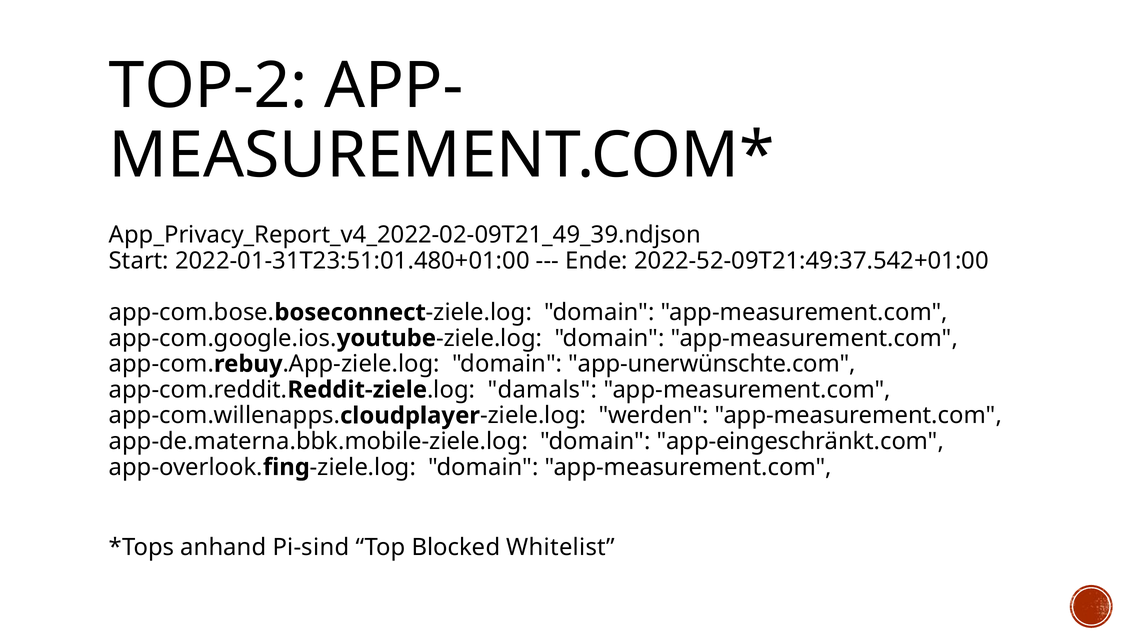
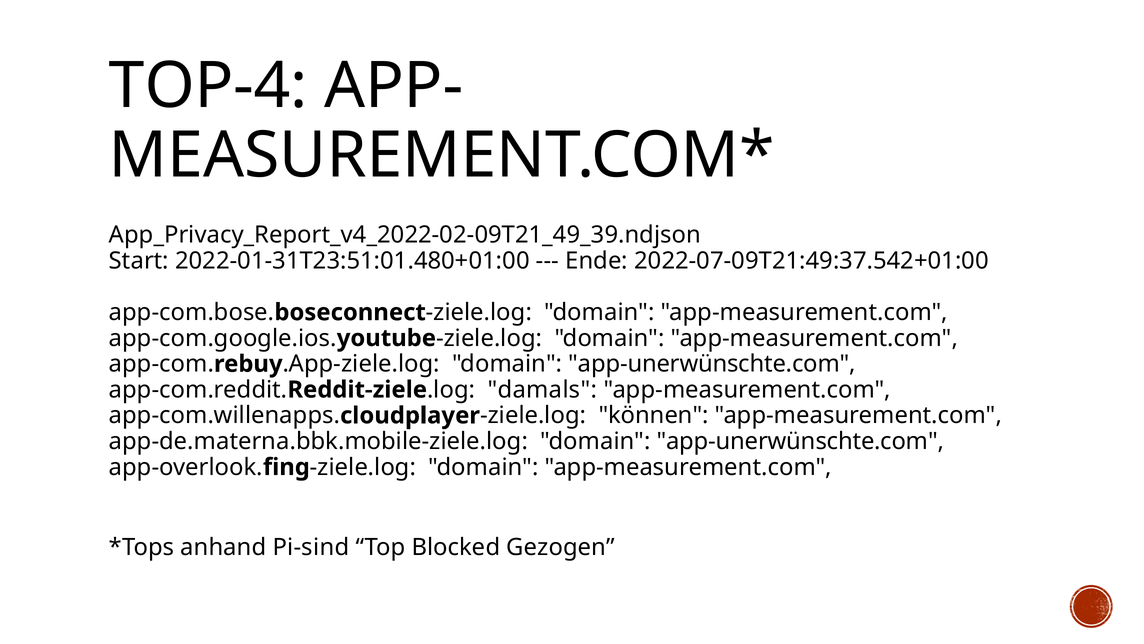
TOP-2: TOP-2 -> TOP-4 (208, 86)
2022-52-09T21:49:37.542+01:00: 2022-52-09T21:49:37.542+01:00 -> 2022-07-09T21:49:37.542+01:00 (811, 261)
werden: werden -> können (654, 415)
app-de.materna.bbk.mobile-ziele.log domain app-eingeschränkt.com: app-eingeschränkt.com -> app-unerwünschte.com (800, 441)
Whitelist: Whitelist -> Gezogen (561, 547)
